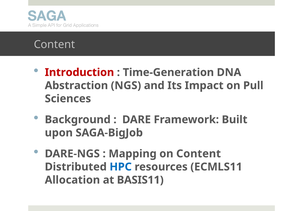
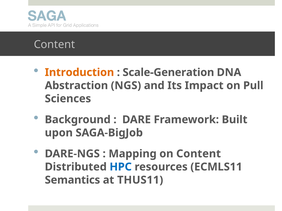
Introduction colour: red -> orange (79, 73)
Time-Generation: Time-Generation -> Scale-Generation (168, 73)
Allocation: Allocation -> Semantics (72, 180)
BASIS11: BASIS11 -> THUS11 (140, 180)
